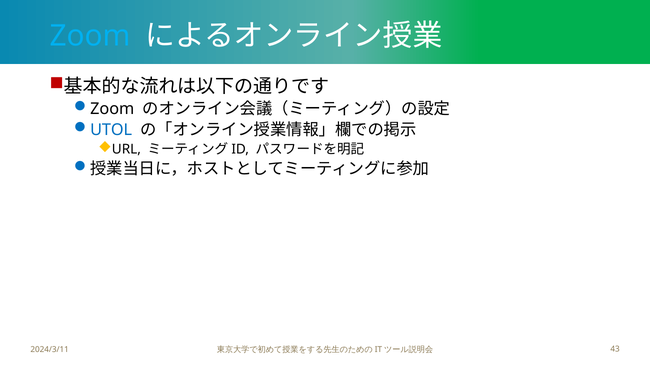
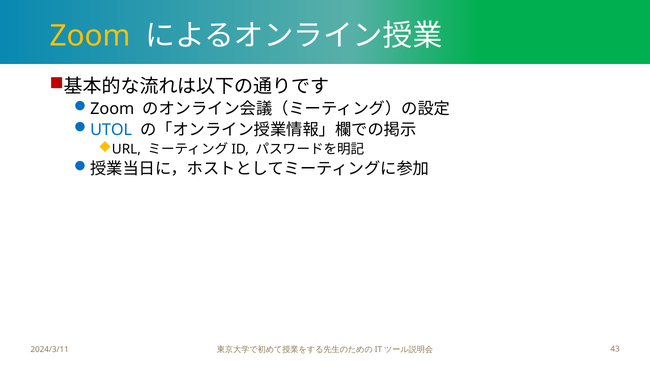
Zoom colour: light blue -> yellow (90, 36)
